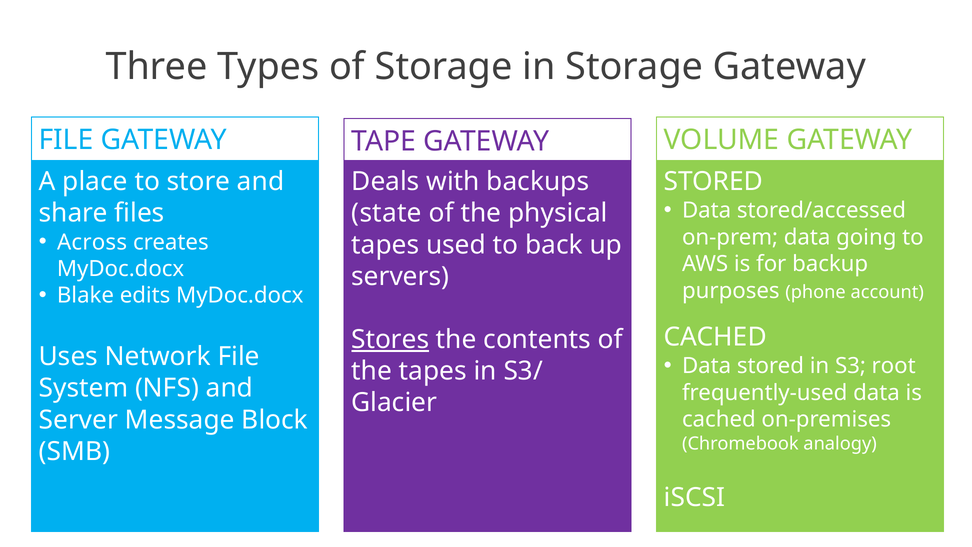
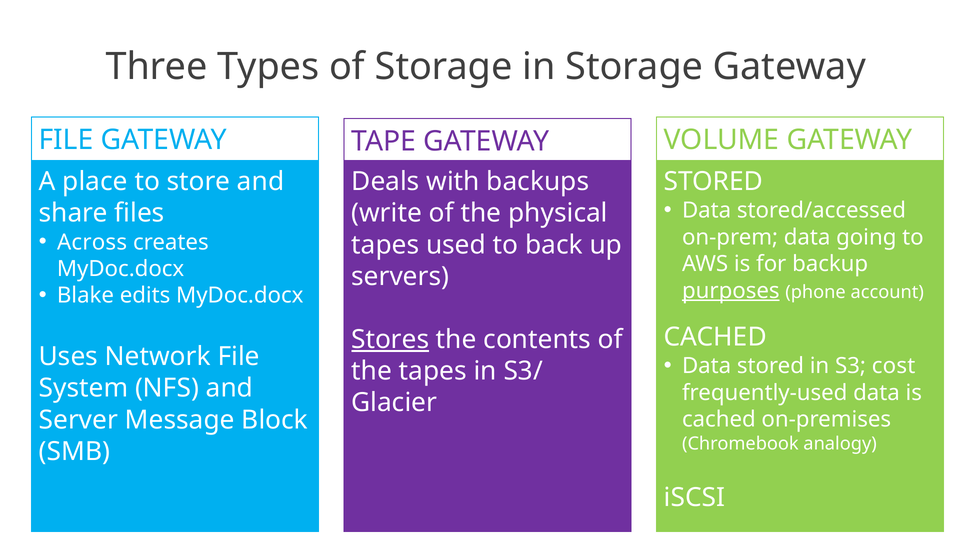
state: state -> write (387, 213)
purposes underline: none -> present (731, 291)
root: root -> cost (894, 366)
